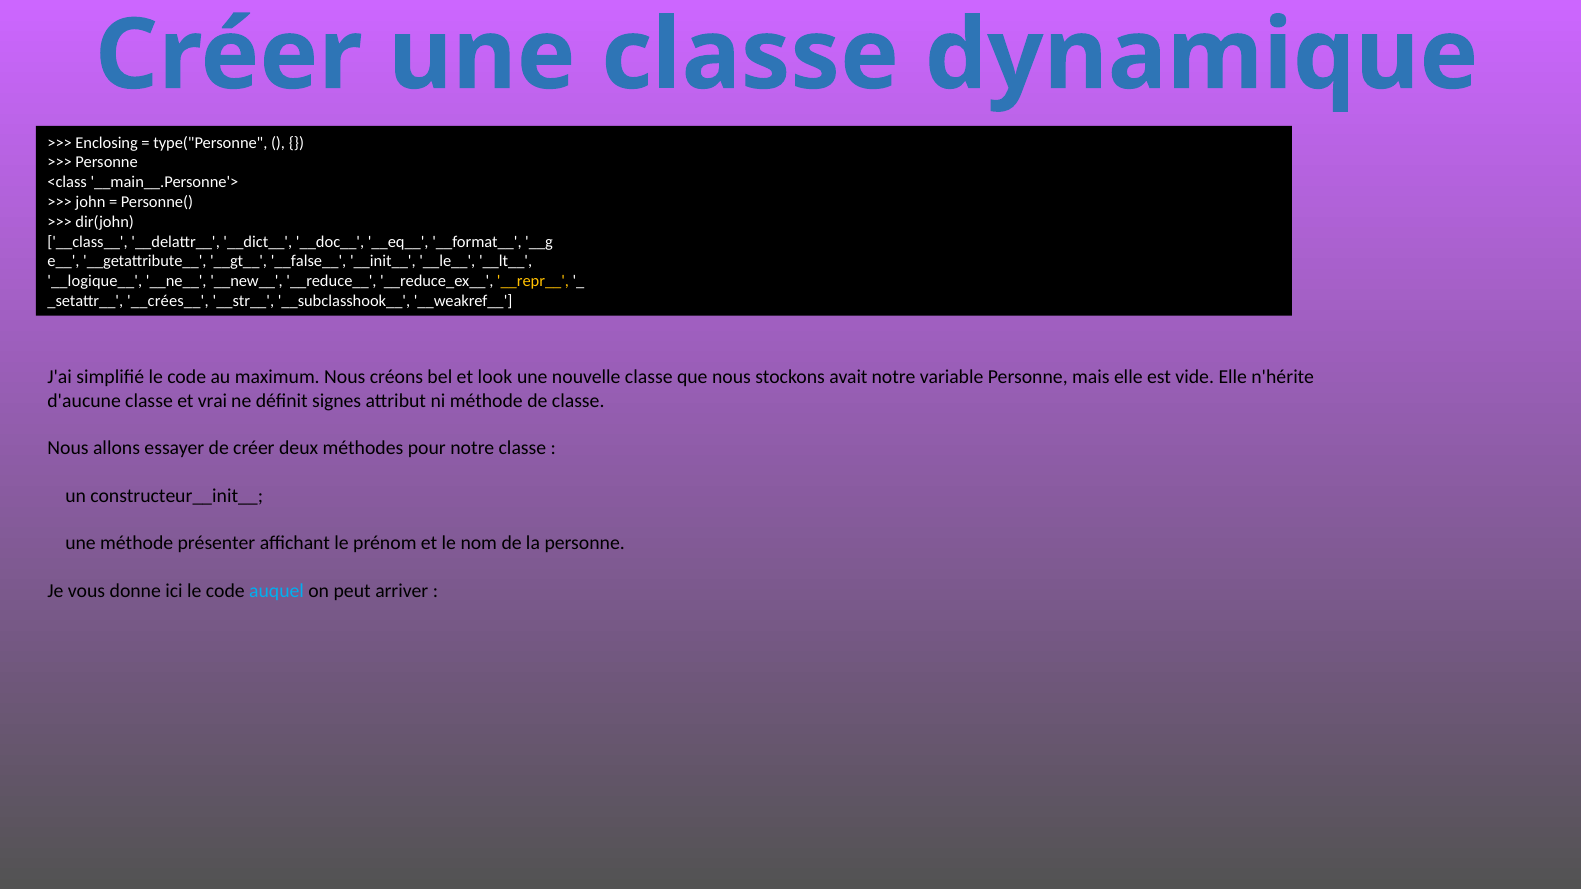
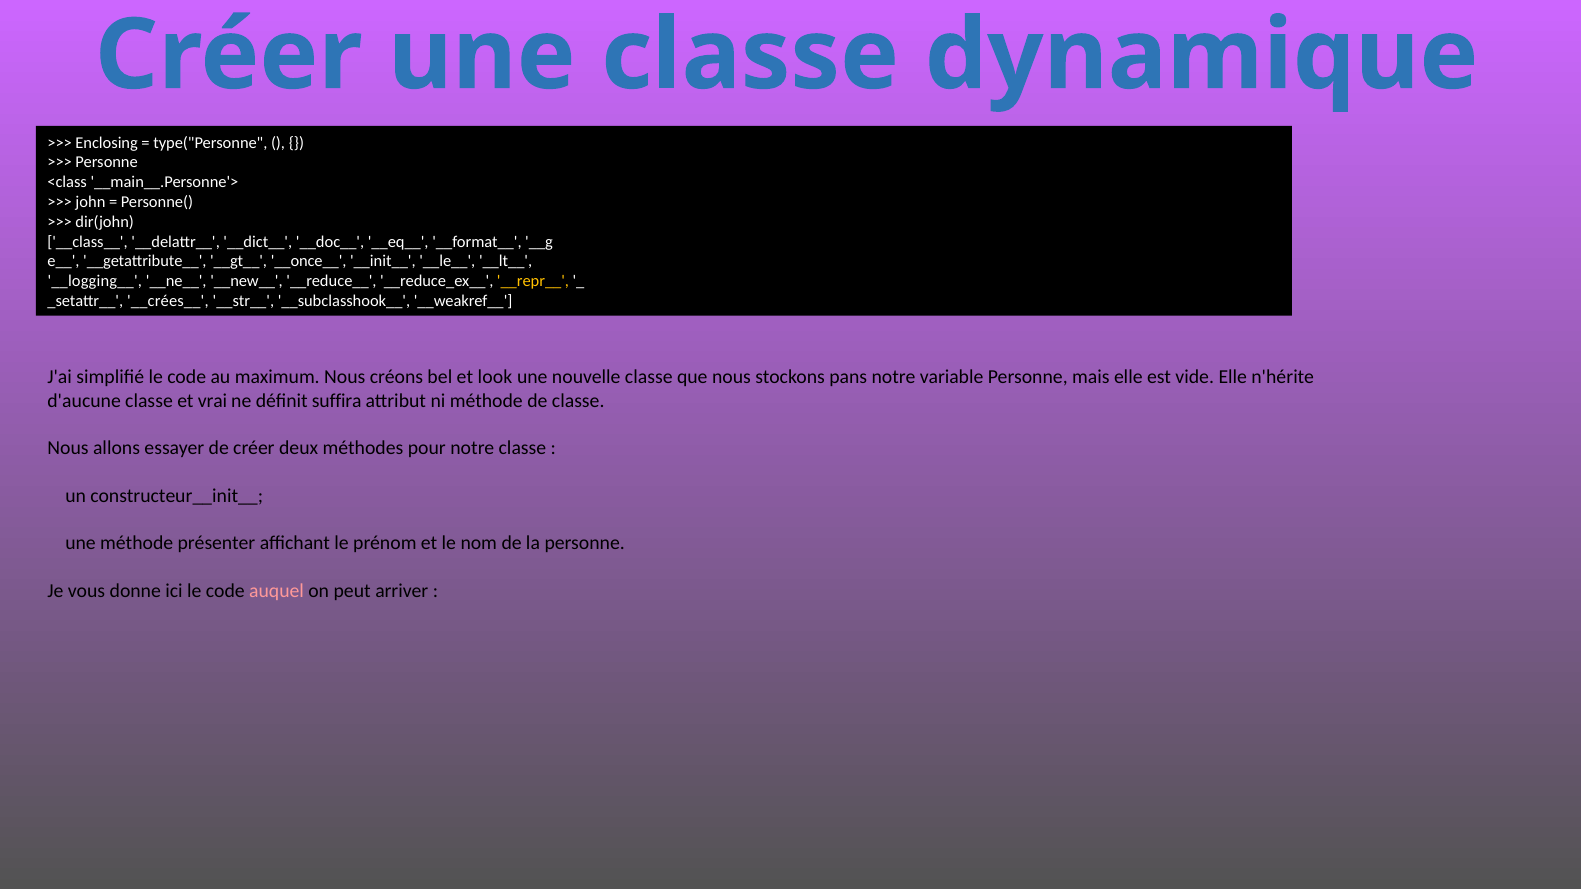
__false__: __false__ -> __once__ (309, 262)
__logique__: __logique__ -> __logging__ (95, 281)
avait: avait -> pans (848, 377)
signes: signes -> suffira (337, 401)
auquel colour: light blue -> pink (277, 591)
